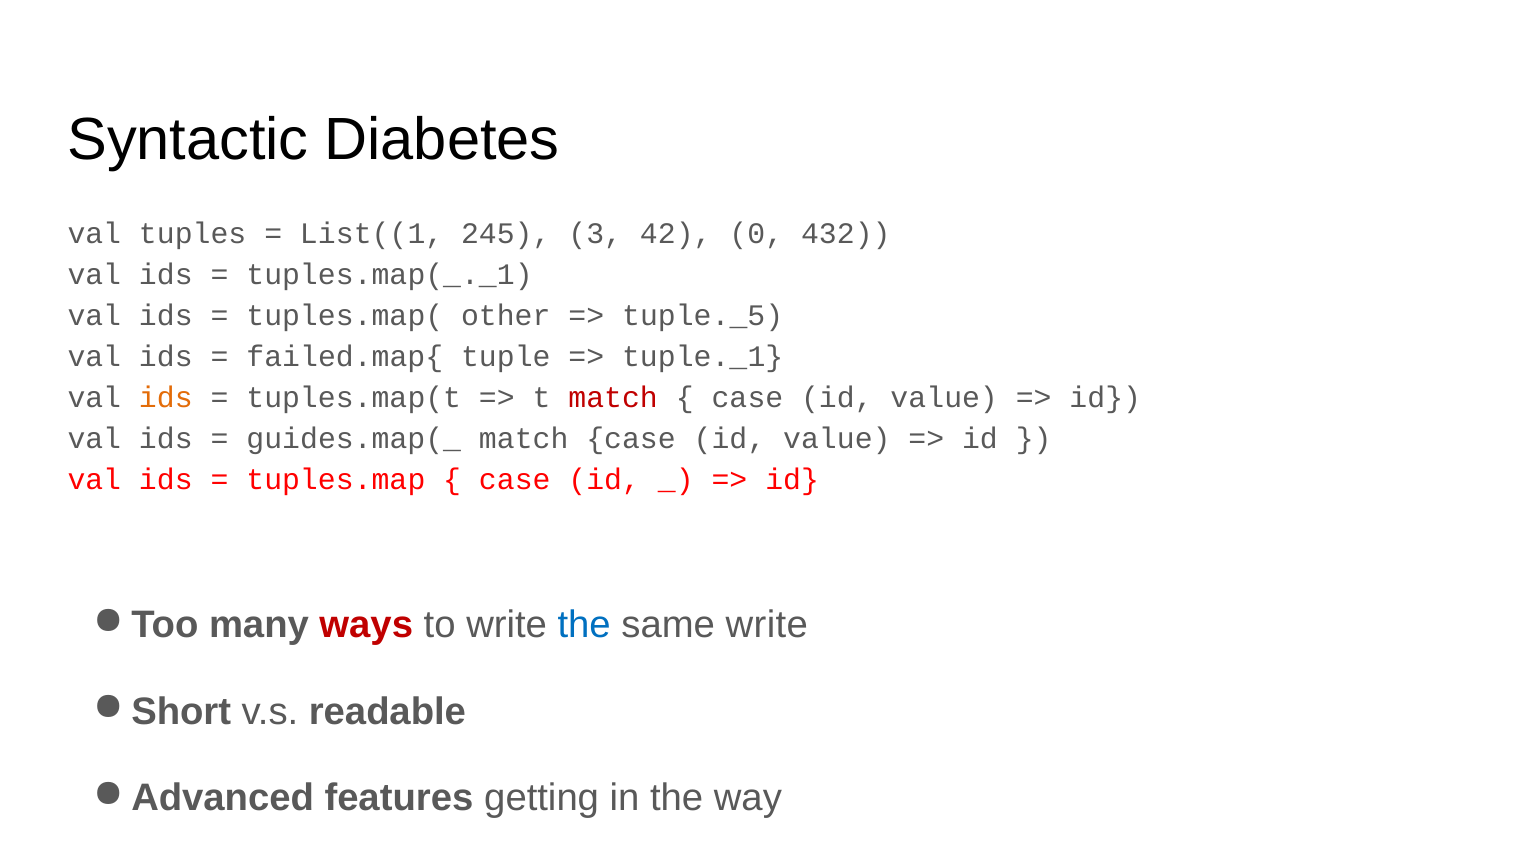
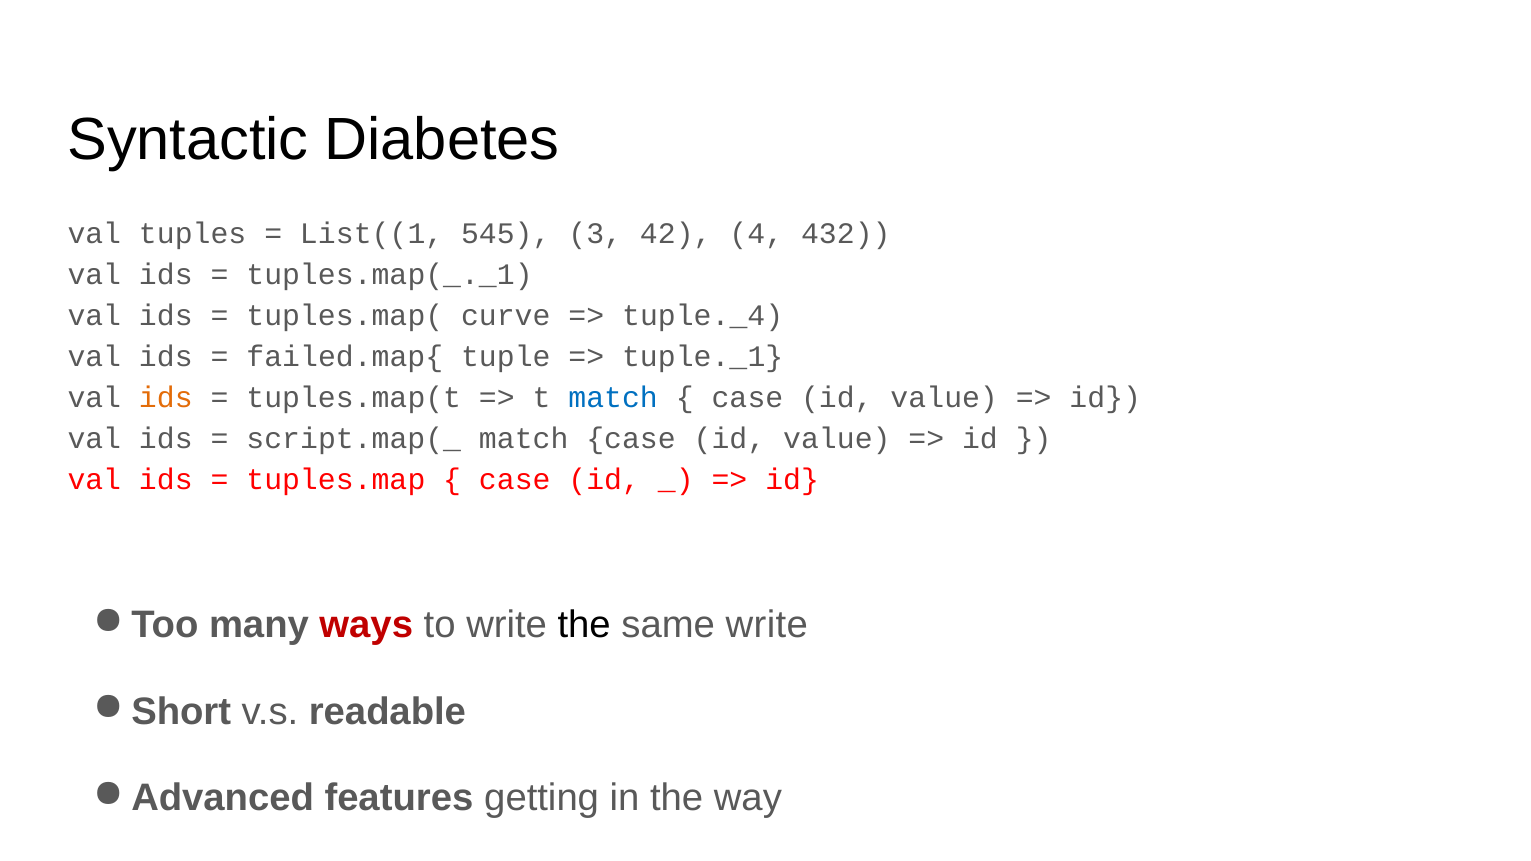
245: 245 -> 545 (506, 234)
0: 0 -> 4 (756, 234)
other: other -> curve (506, 316)
tuple._5: tuple._5 -> tuple._4 (703, 316)
match colour: red -> blue (613, 398)
guides.map(_: guides.map(_ -> script.map(_ (354, 439)
the colour: blue -> black (584, 625)
